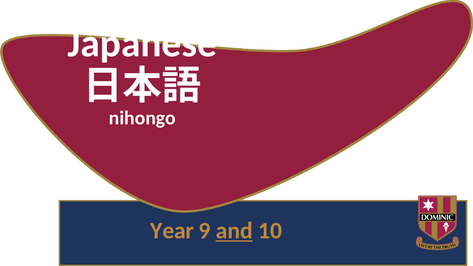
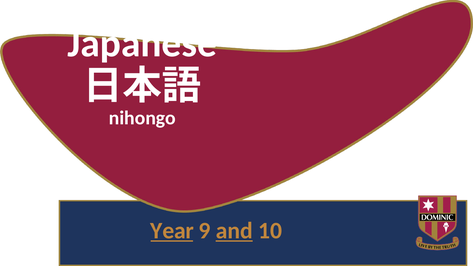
Year underline: none -> present (172, 231)
